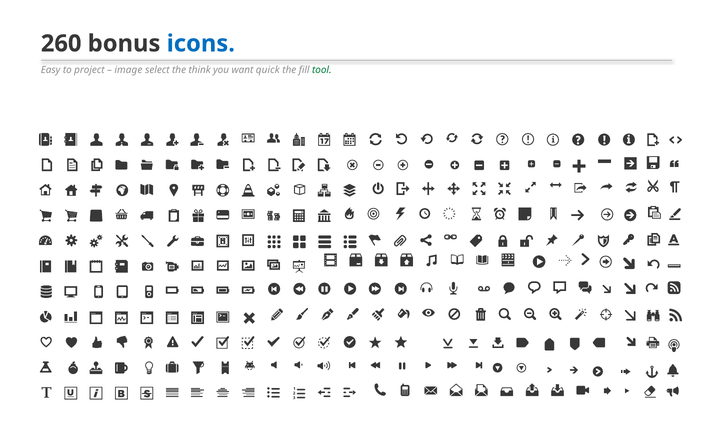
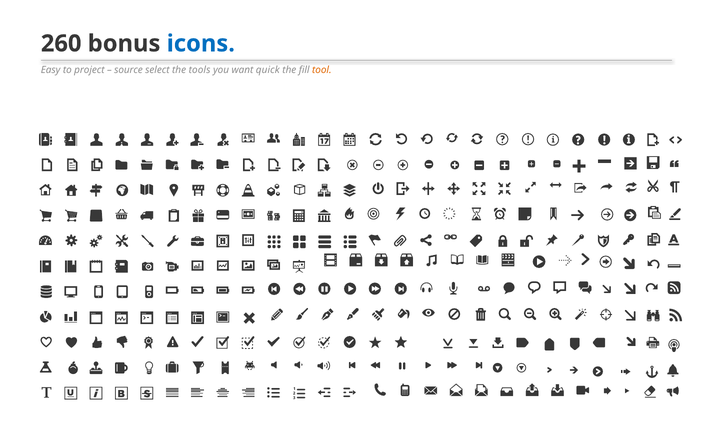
image: image -> source (128, 70)
think: think -> tools (200, 70)
tool colour: green -> orange (322, 70)
